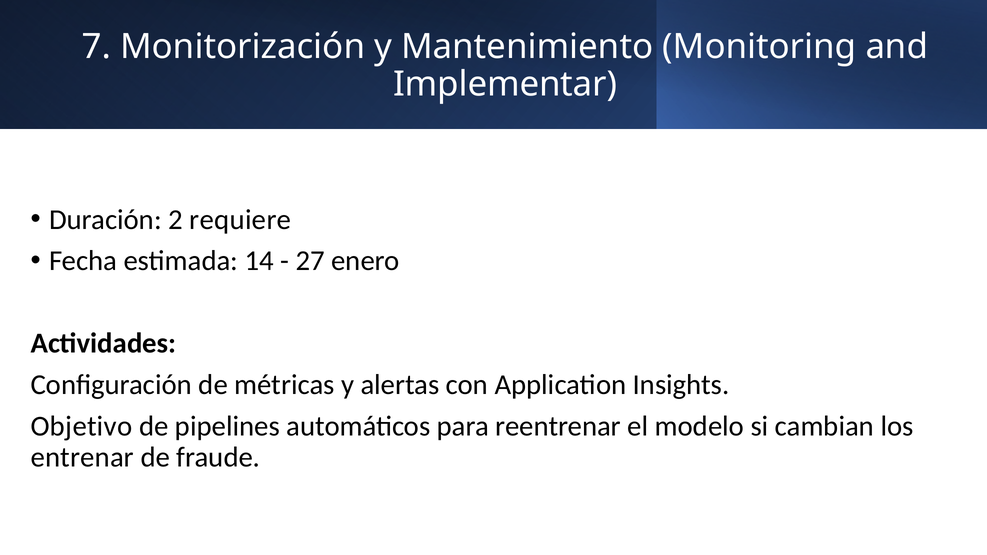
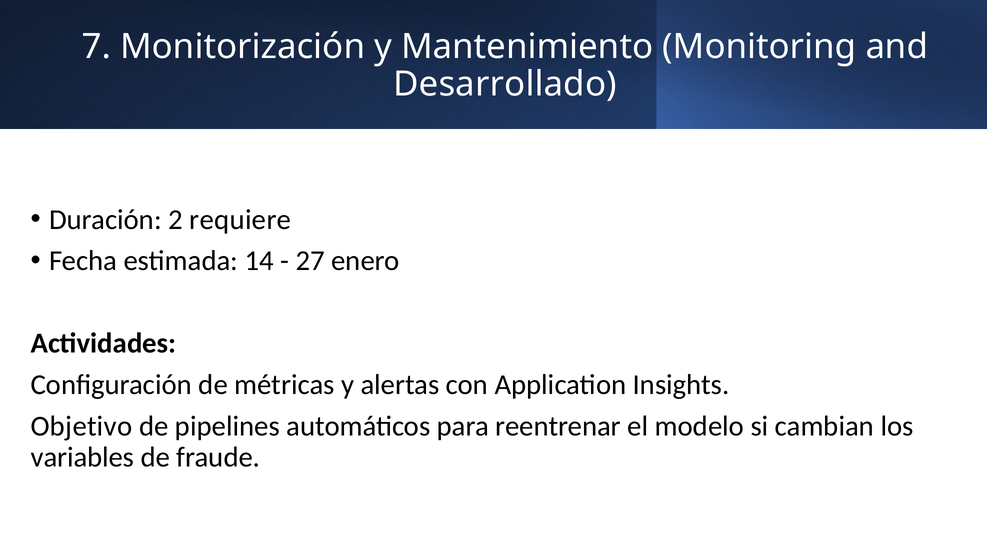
Implementar: Implementar -> Desarrollado (505, 84)
entrenar: entrenar -> variables (82, 457)
